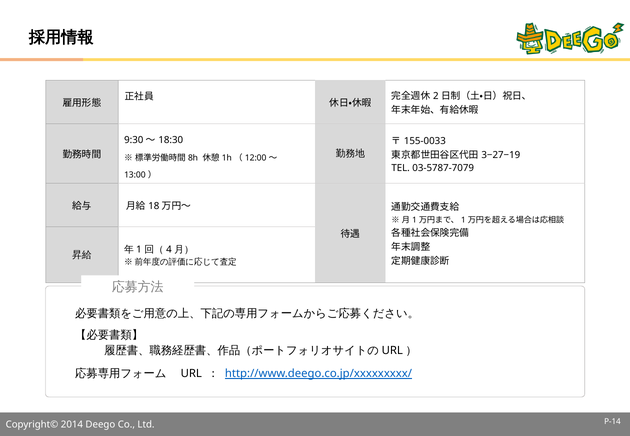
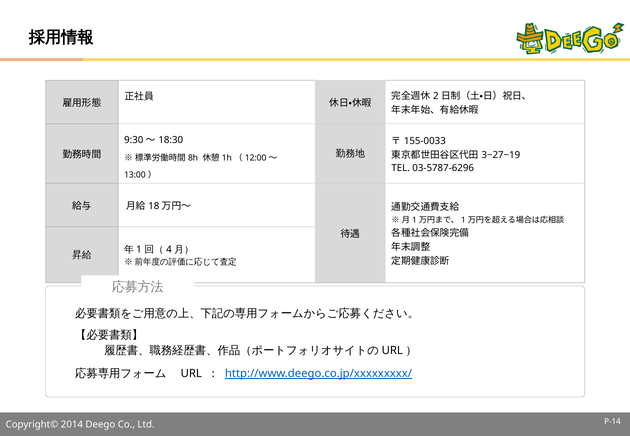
03-5787-7079: 03-5787-7079 -> 03-5787-6296 (443, 168)
